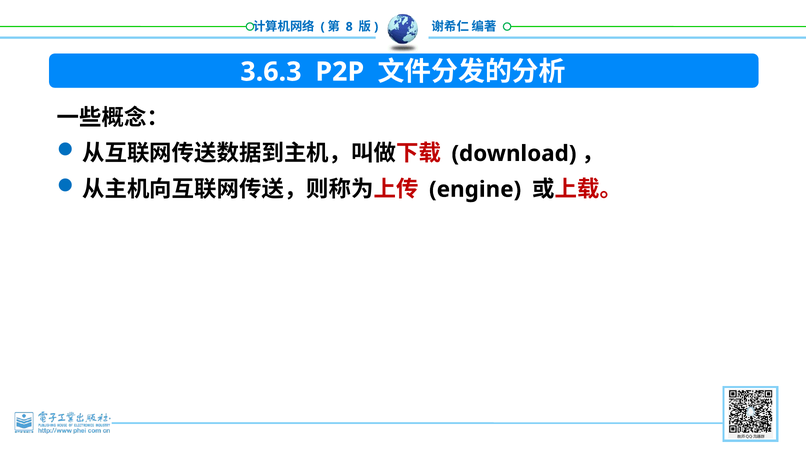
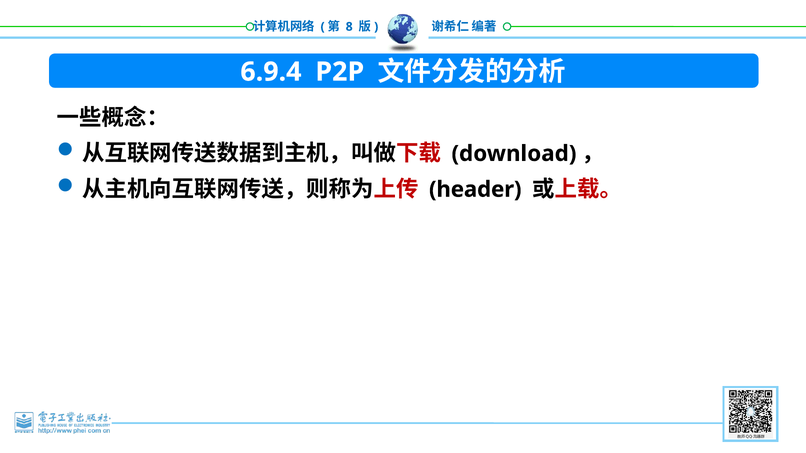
3.6.3: 3.6.3 -> 6.9.4 (271, 72)
engine: engine -> header (475, 190)
